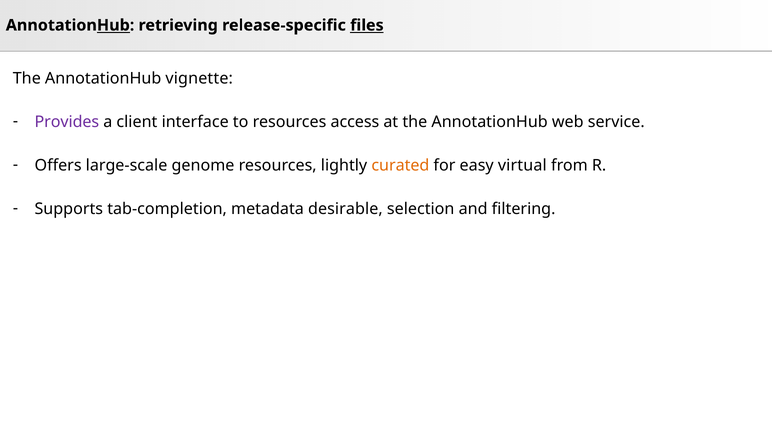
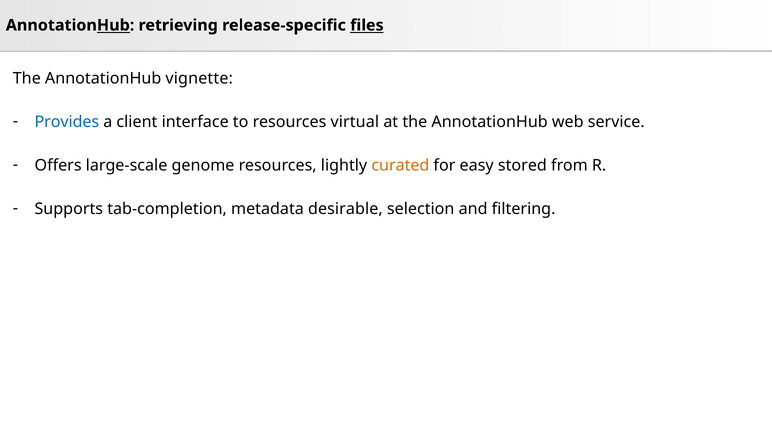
Provides colour: purple -> blue (67, 122)
access: access -> virtual (355, 122)
virtual: virtual -> stored (522, 165)
